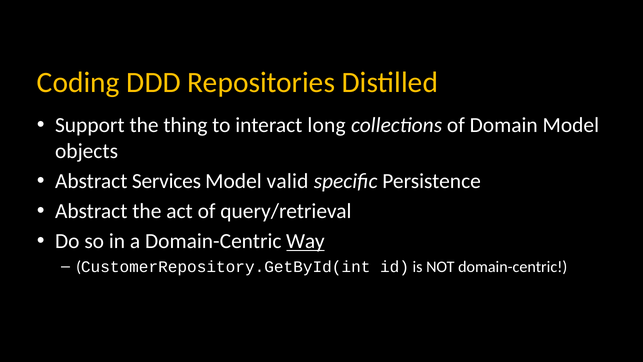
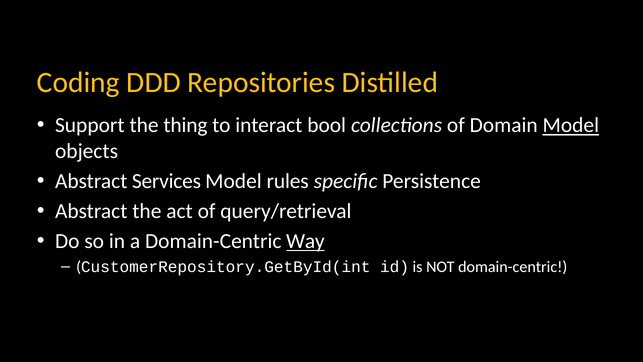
long: long -> bool (327, 125)
Model underline: none -> present (571, 125)
valid: valid -> rules (288, 181)
